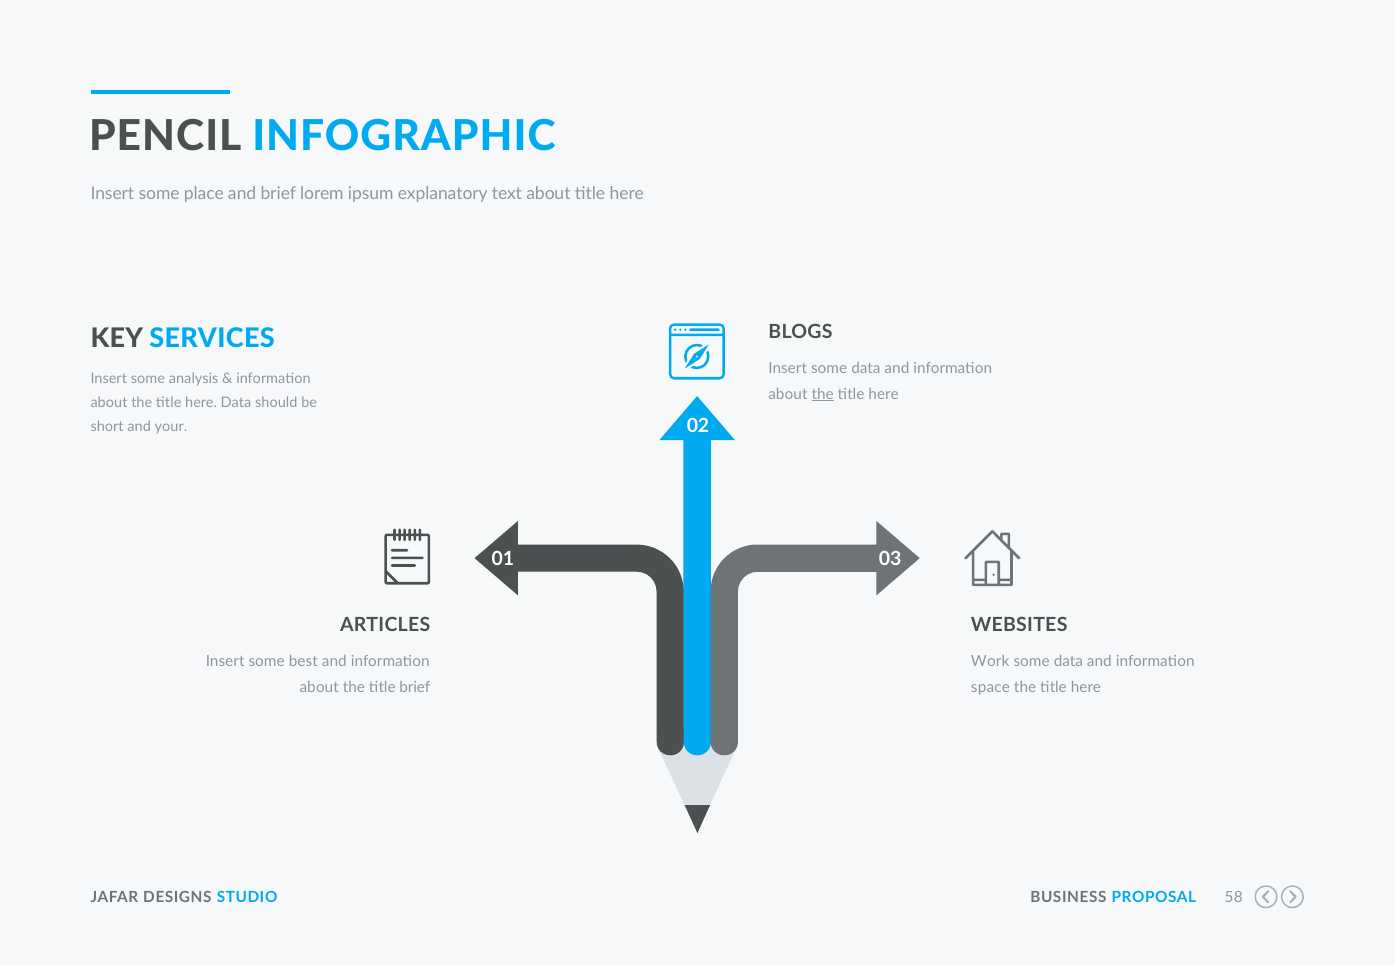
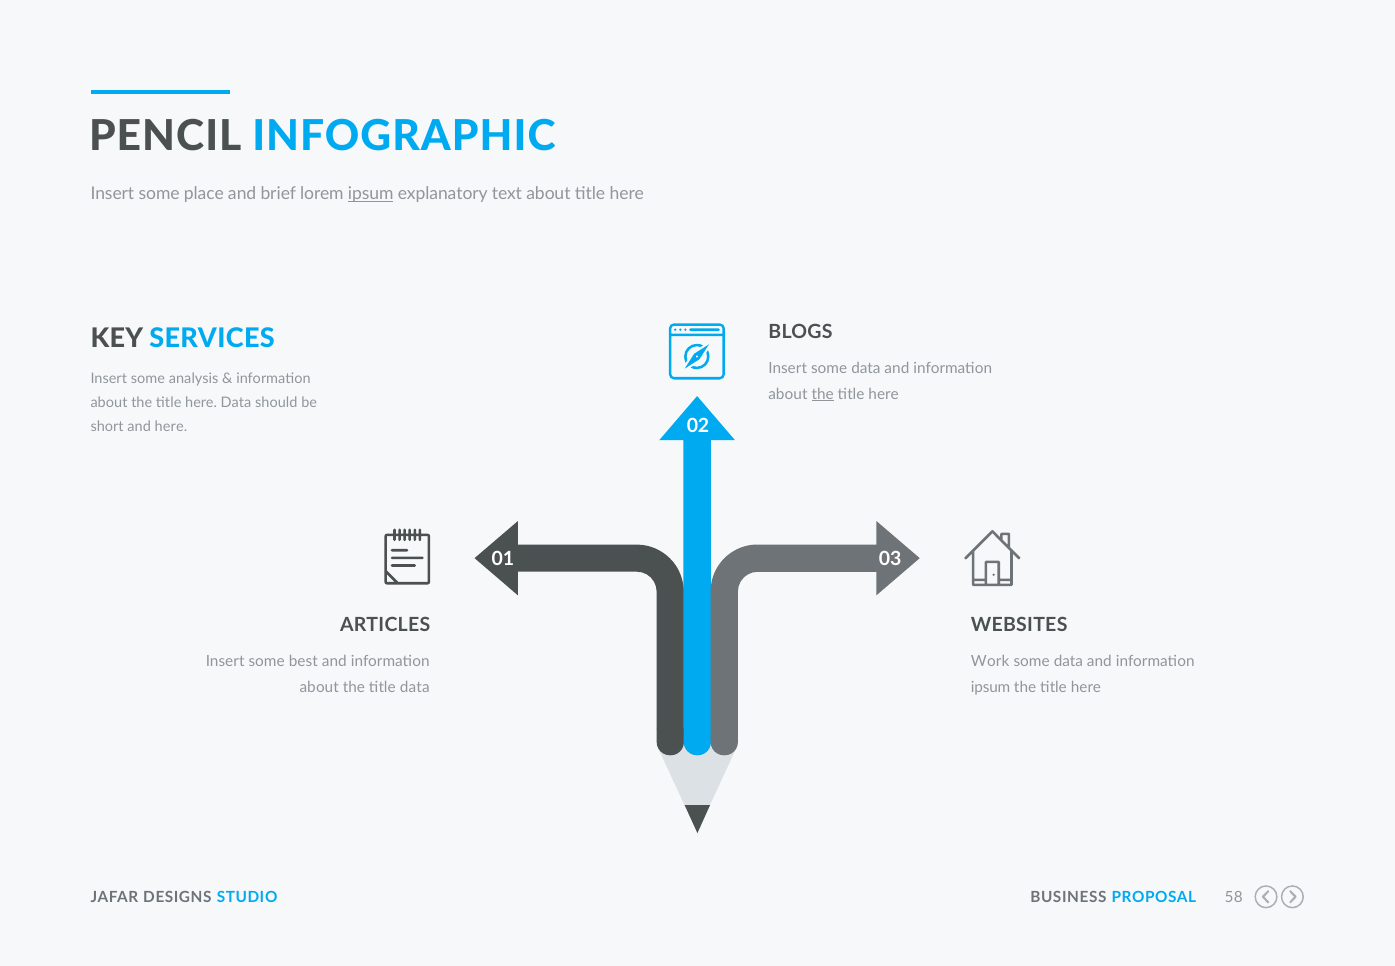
ipsum underline: none -> present (371, 194)
and your: your -> here (171, 427)
title brief: brief -> data (415, 687)
space: space -> ipsum (991, 687)
